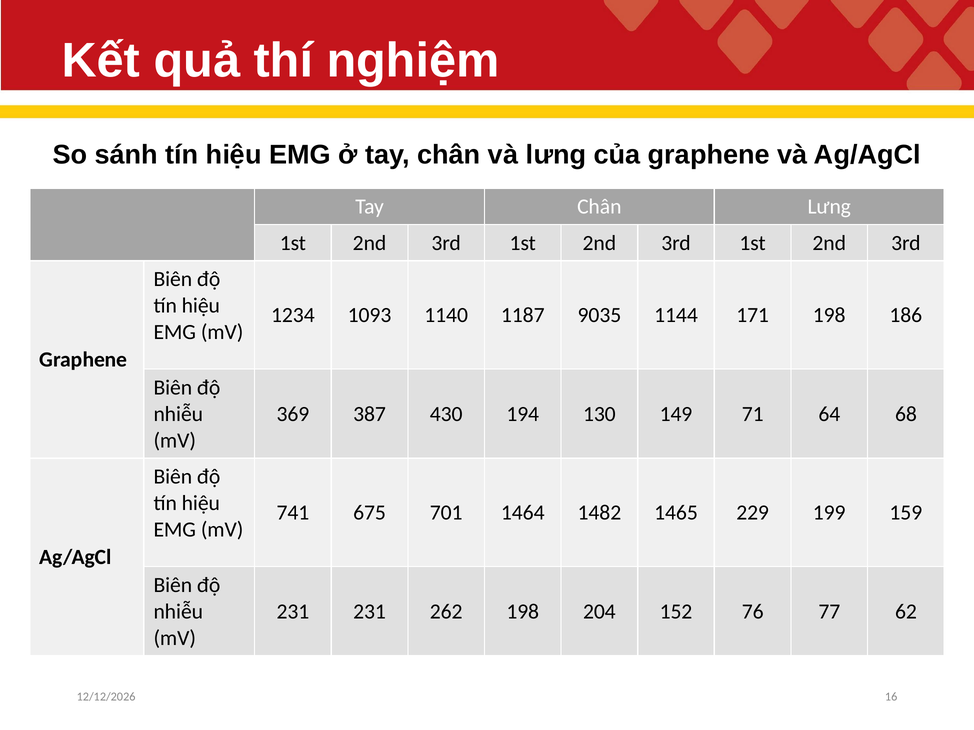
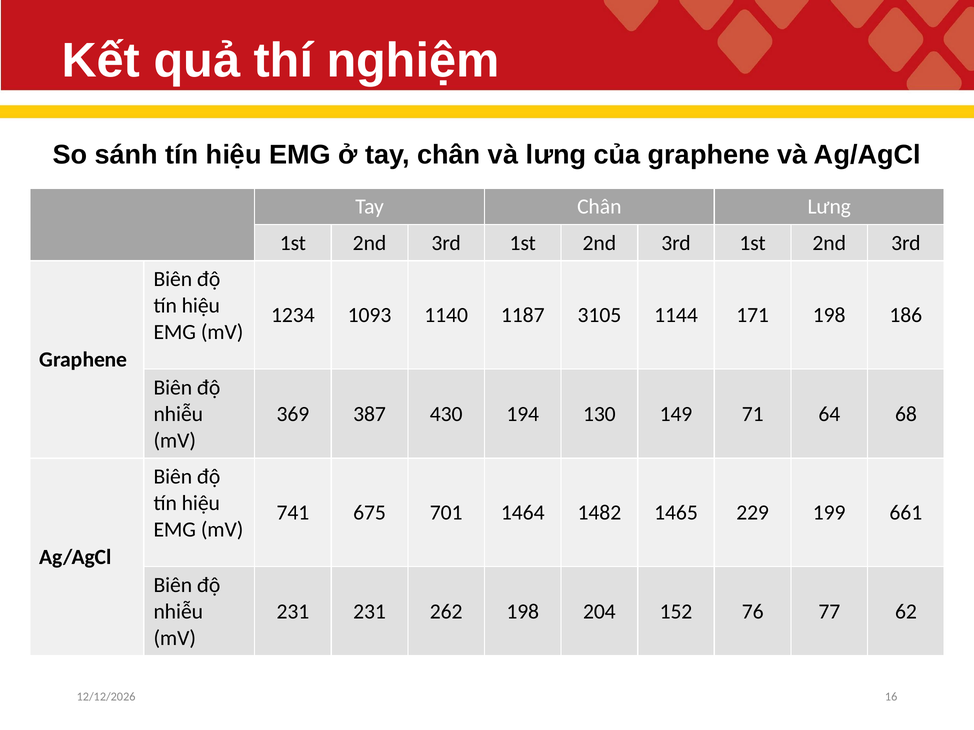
9035: 9035 -> 3105 (599, 315)
159: 159 -> 661 (906, 513)
